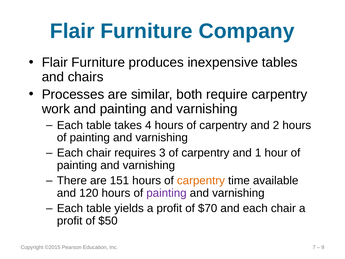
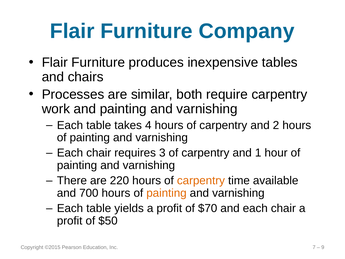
151: 151 -> 220 (119, 181)
120: 120 -> 700 (89, 193)
painting colour: purple -> orange (166, 193)
